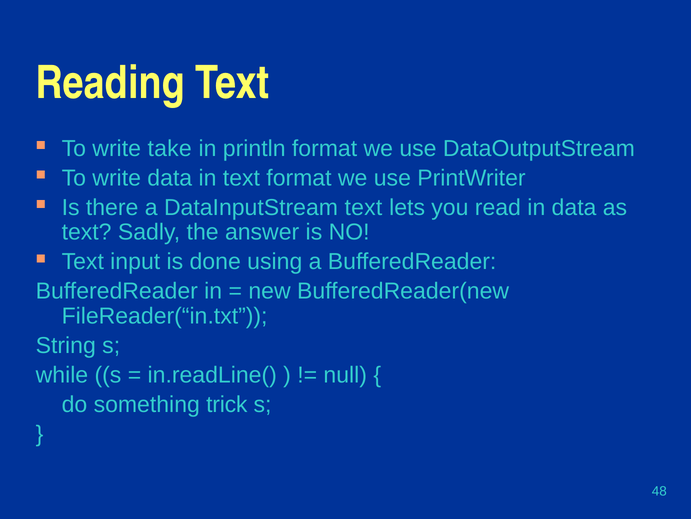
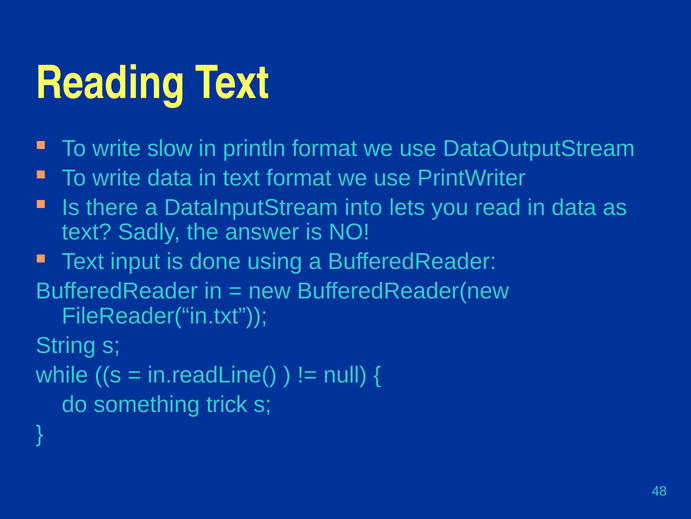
take: take -> slow (170, 148)
DataInputStream text: text -> into (363, 207)
